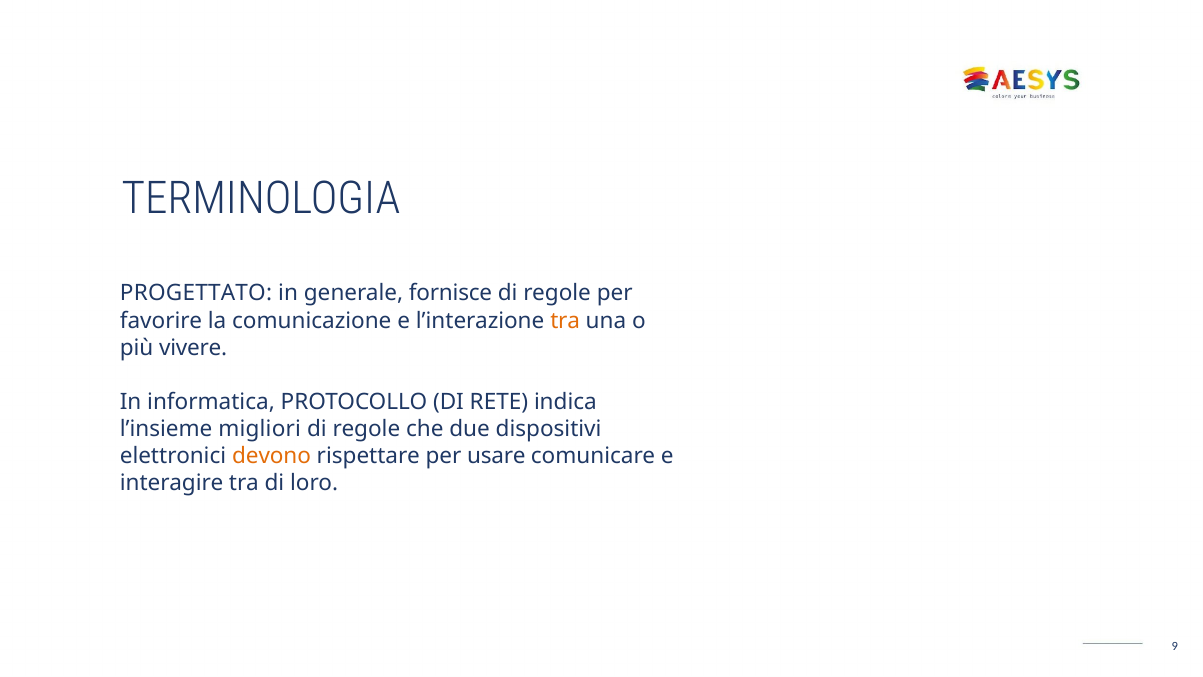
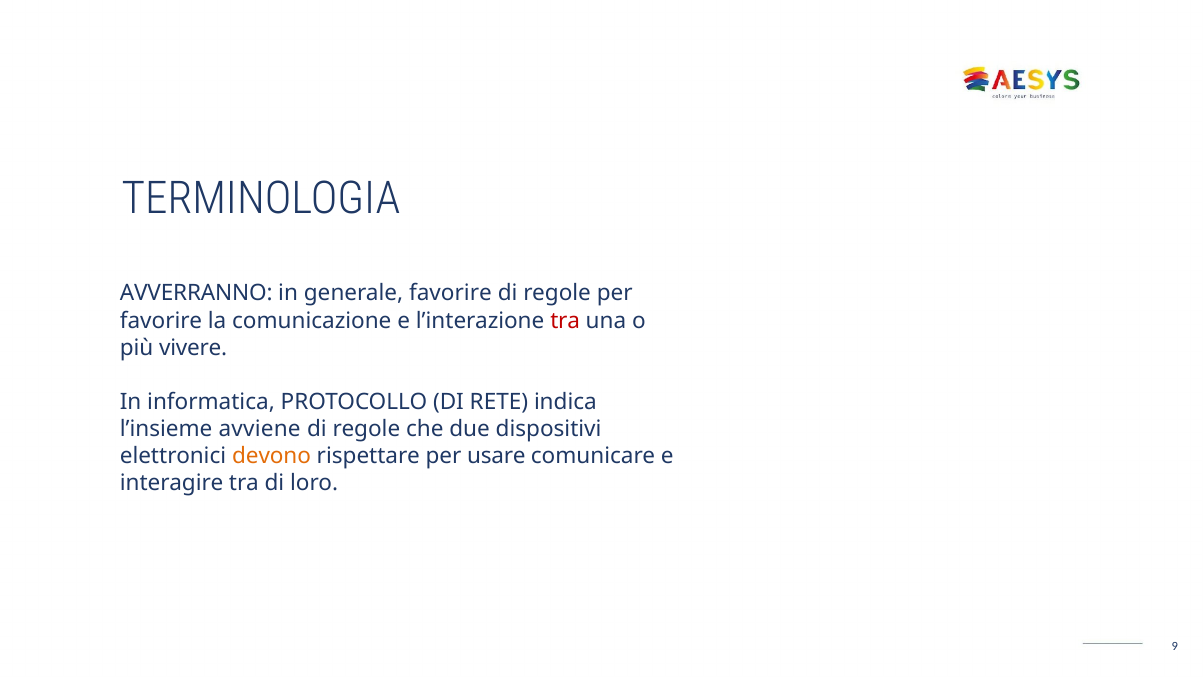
PROGETTATO: PROGETTATO -> AVVERRANNO (196, 293)
generale fornisce: fornisce -> favorire (450, 293)
tra colour: orange -> red (565, 320)
migliori: migliori -> avviene (260, 429)
